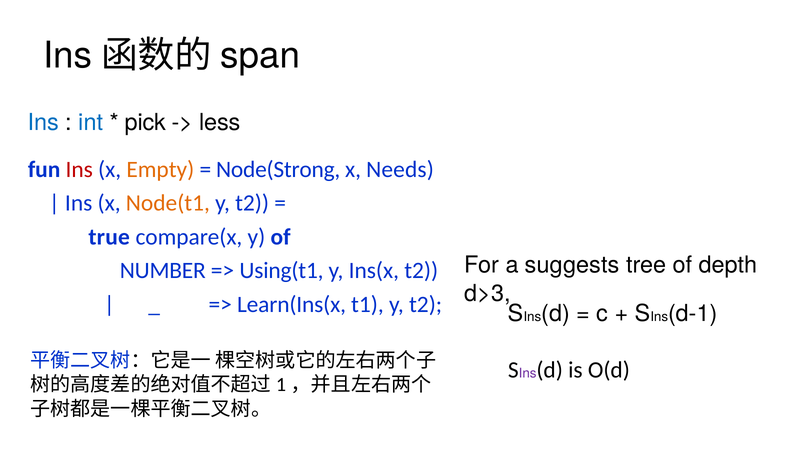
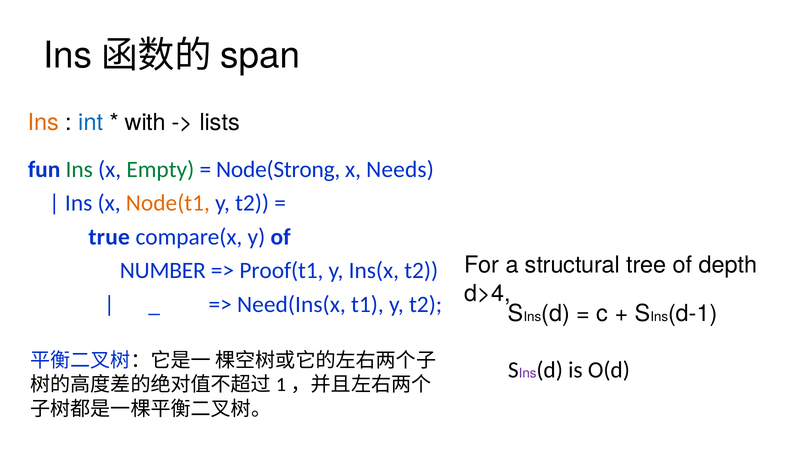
Ins colour: blue -> orange (43, 123)
pick: pick -> with (145, 123)
less: less -> lists (220, 123)
Ins colour: red -> green (79, 169)
Empty colour: orange -> green (160, 169)
suggests: suggests -> structural (572, 265)
Using(t1: Using(t1 -> Proof(t1 (281, 270)
d>3: d>3 -> d>4 (488, 293)
Learn(Ins(x: Learn(Ins(x -> Need(Ins(x (291, 304)
